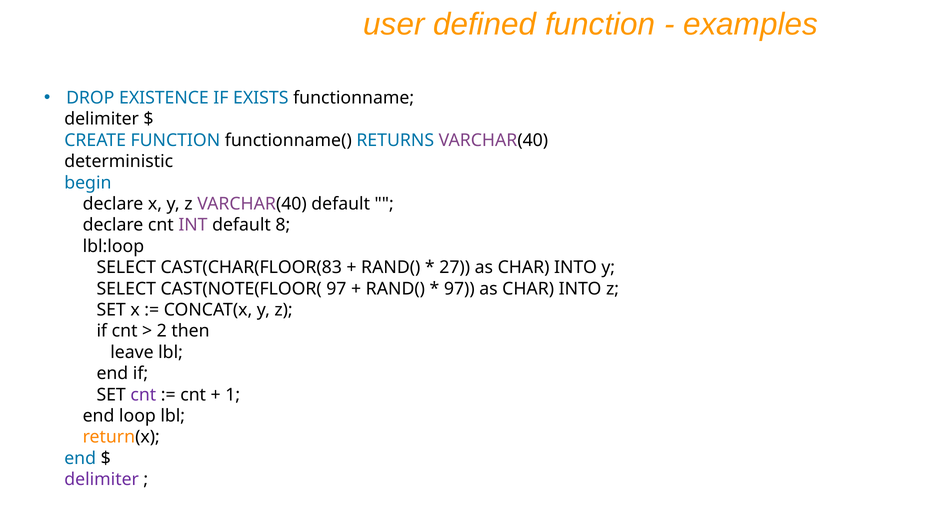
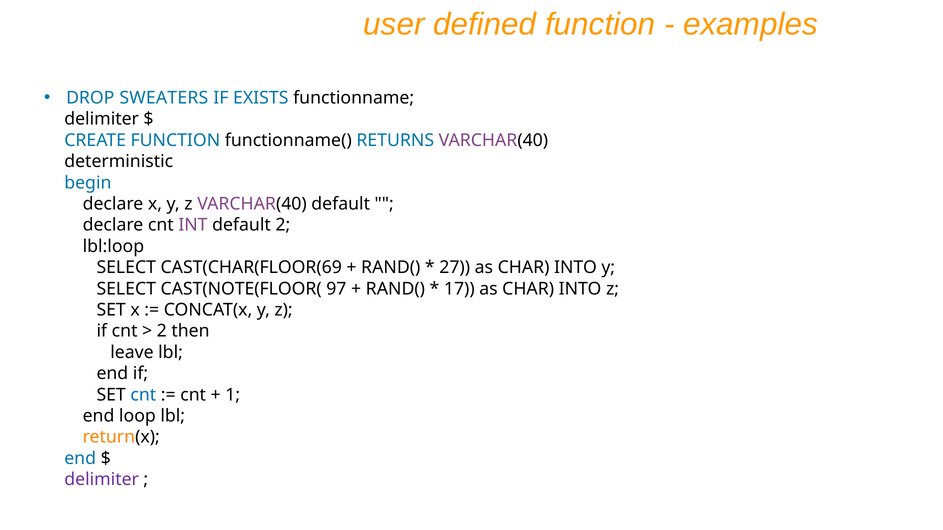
EXISTENCE: EXISTENCE -> SWEATERS (164, 98)
default 8: 8 -> 2 (283, 225)
CAST(CHAR(FLOOR(83: CAST(CHAR(FLOOR(83 -> CAST(CHAR(FLOOR(69 (251, 268)
97: 97 -> 17 (459, 289)
cnt colour: purple -> blue (143, 395)
